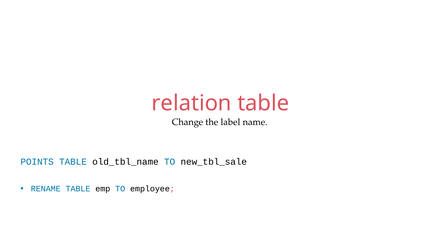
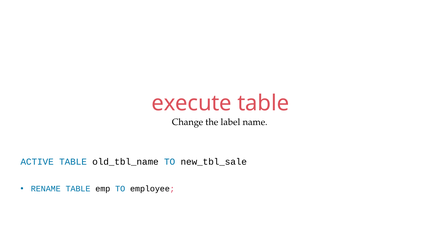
relation: relation -> execute (192, 103)
POINTS: POINTS -> ACTIVE (37, 162)
